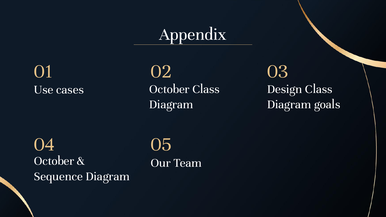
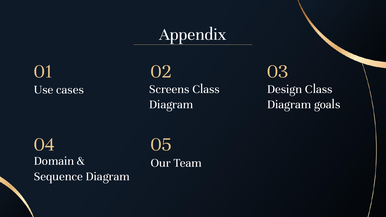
October: October -> Screens (169, 89)
October: October -> Domain (54, 161)
